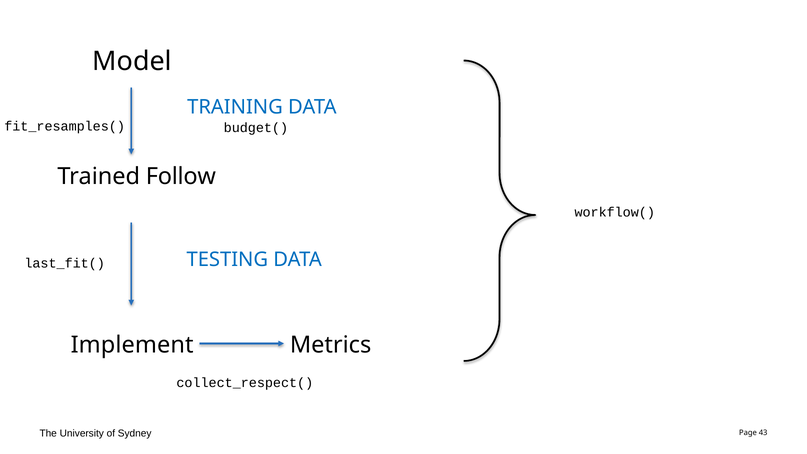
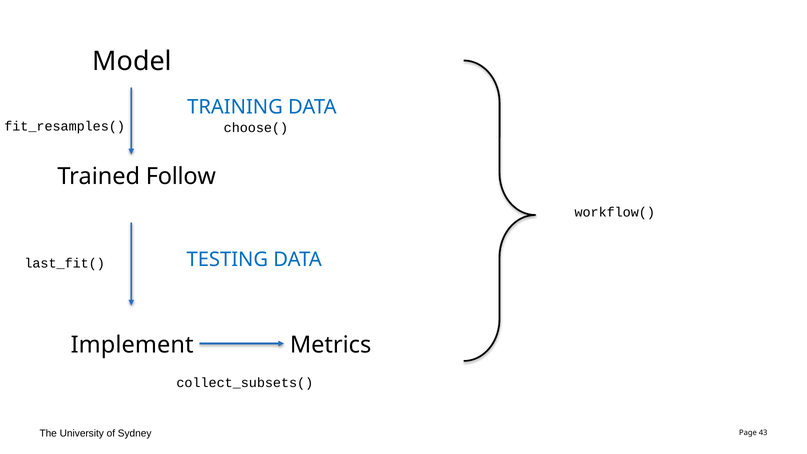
budget(: budget( -> choose( (256, 128)
collect_respect(: collect_respect( -> collect_subsets( (245, 383)
